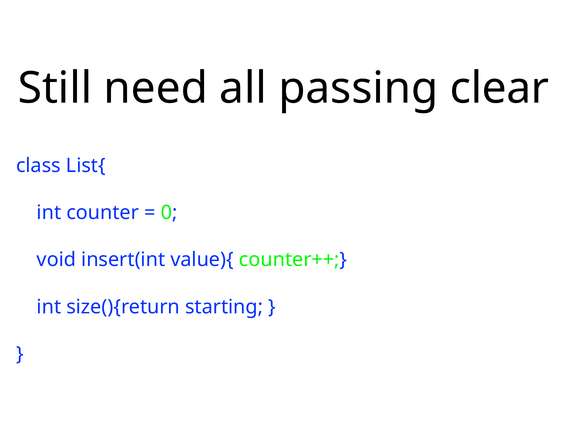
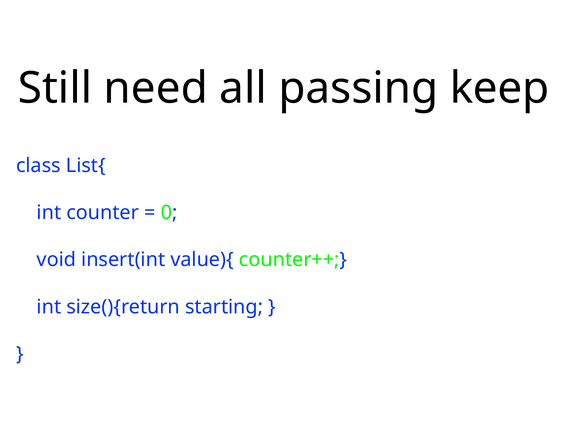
clear: clear -> keep (499, 88)
